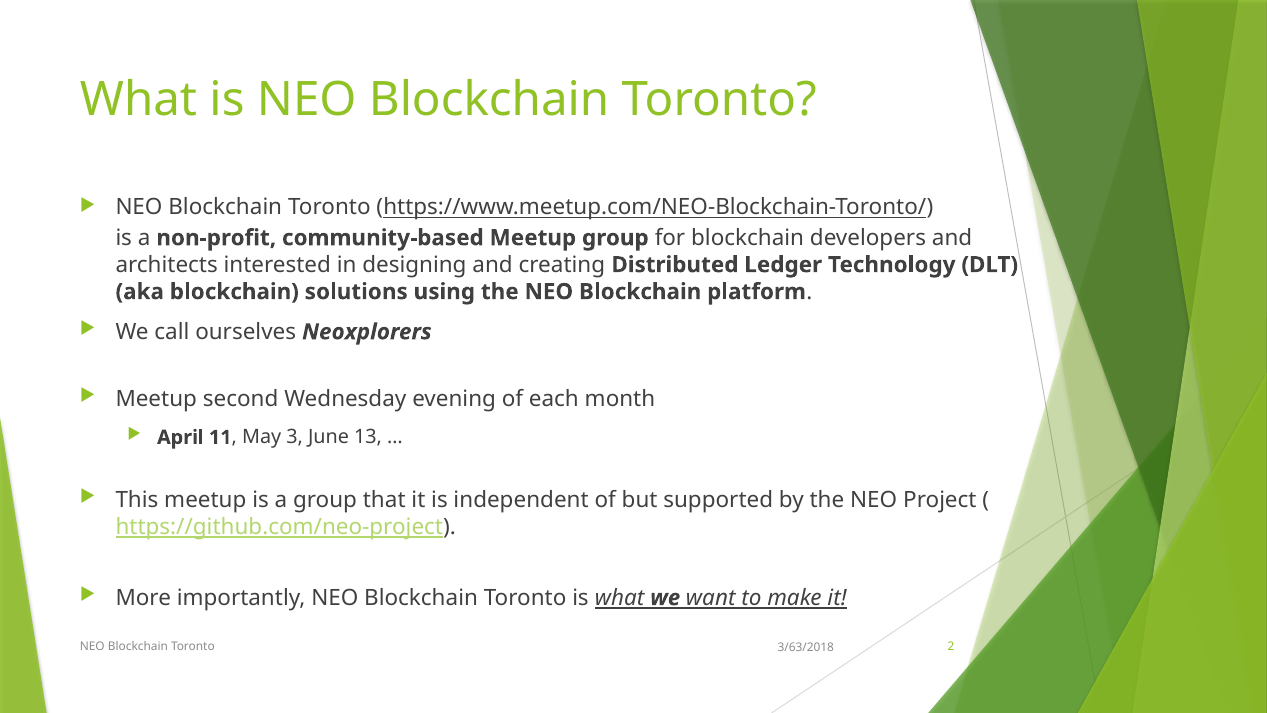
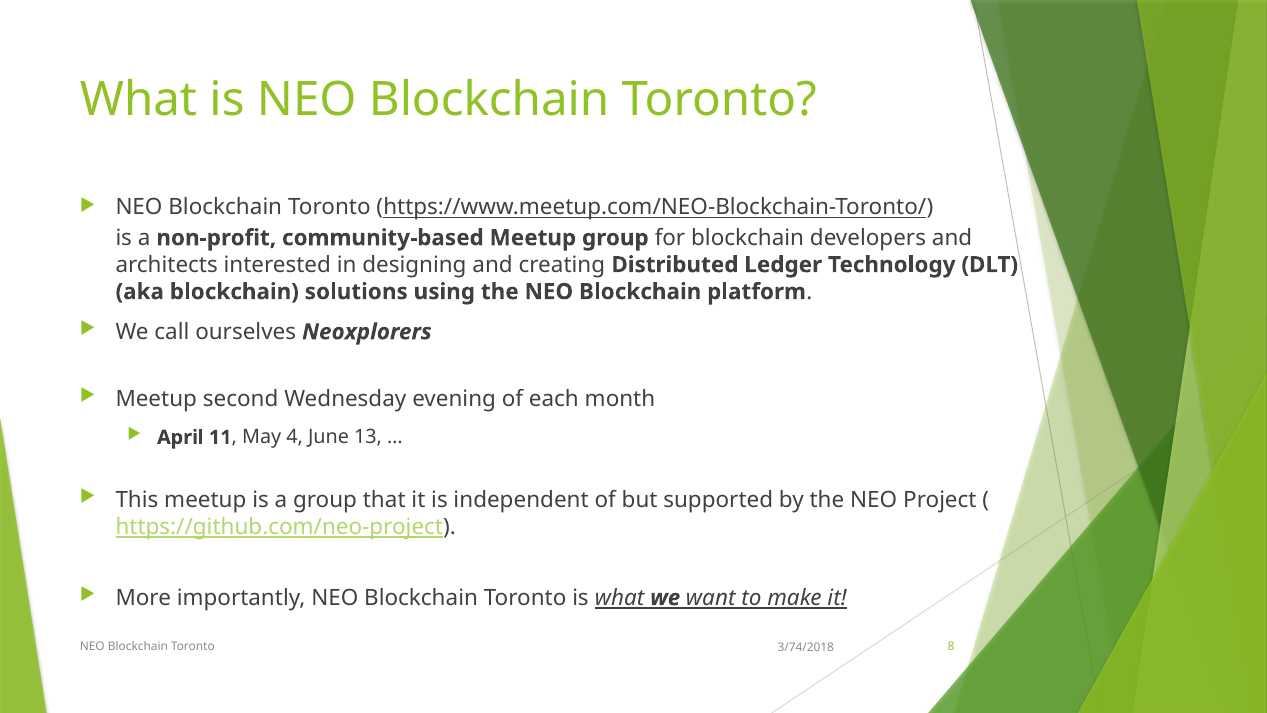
3: 3 -> 4 (295, 437)
2: 2 -> 8 (951, 647)
3/63/2018: 3/63/2018 -> 3/74/2018 (806, 648)
